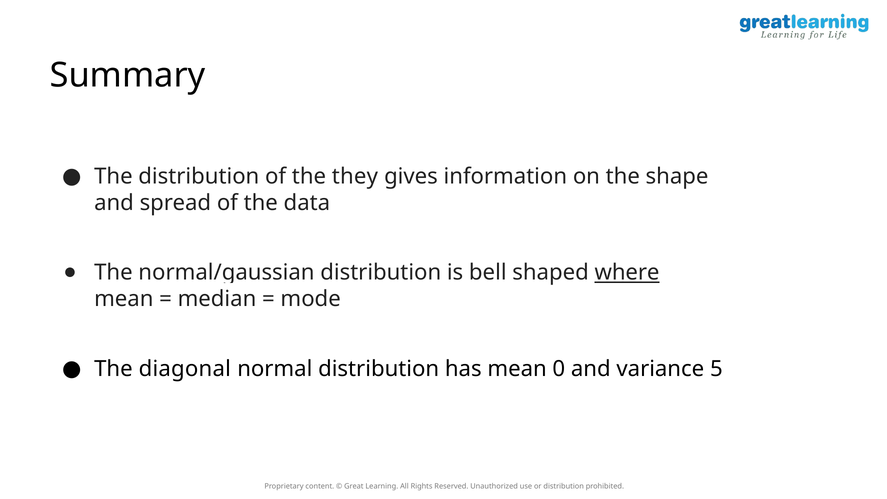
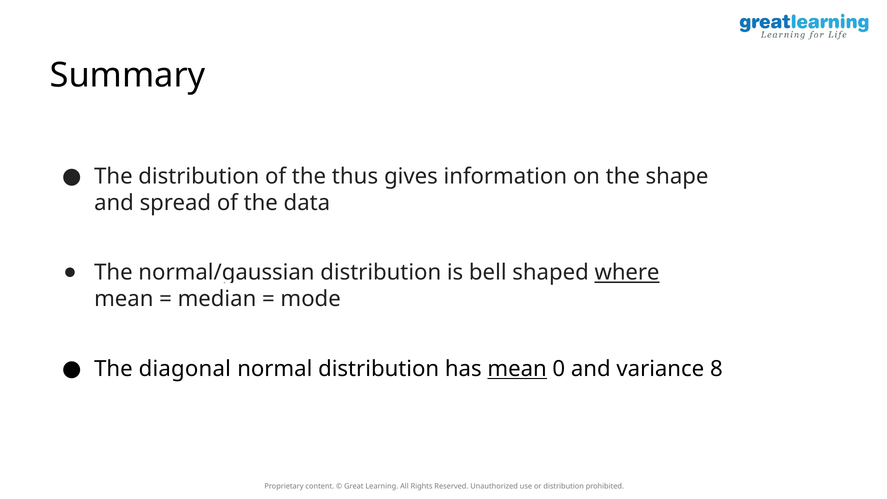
they: they -> thus (355, 176)
mean underline: none -> present (517, 369)
5: 5 -> 8 (716, 369)
